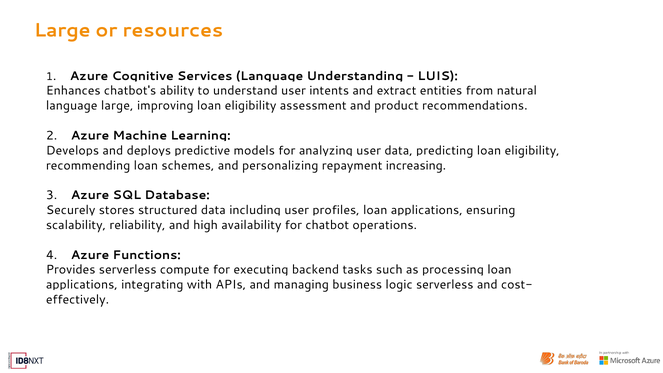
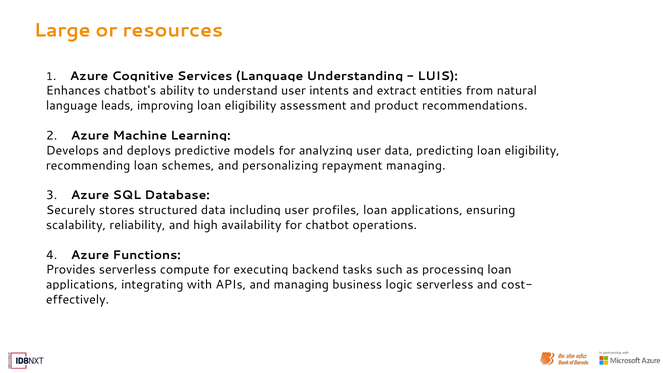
language large: large -> leads (117, 106)
repayment increasing: increasing -> managing (416, 165)
